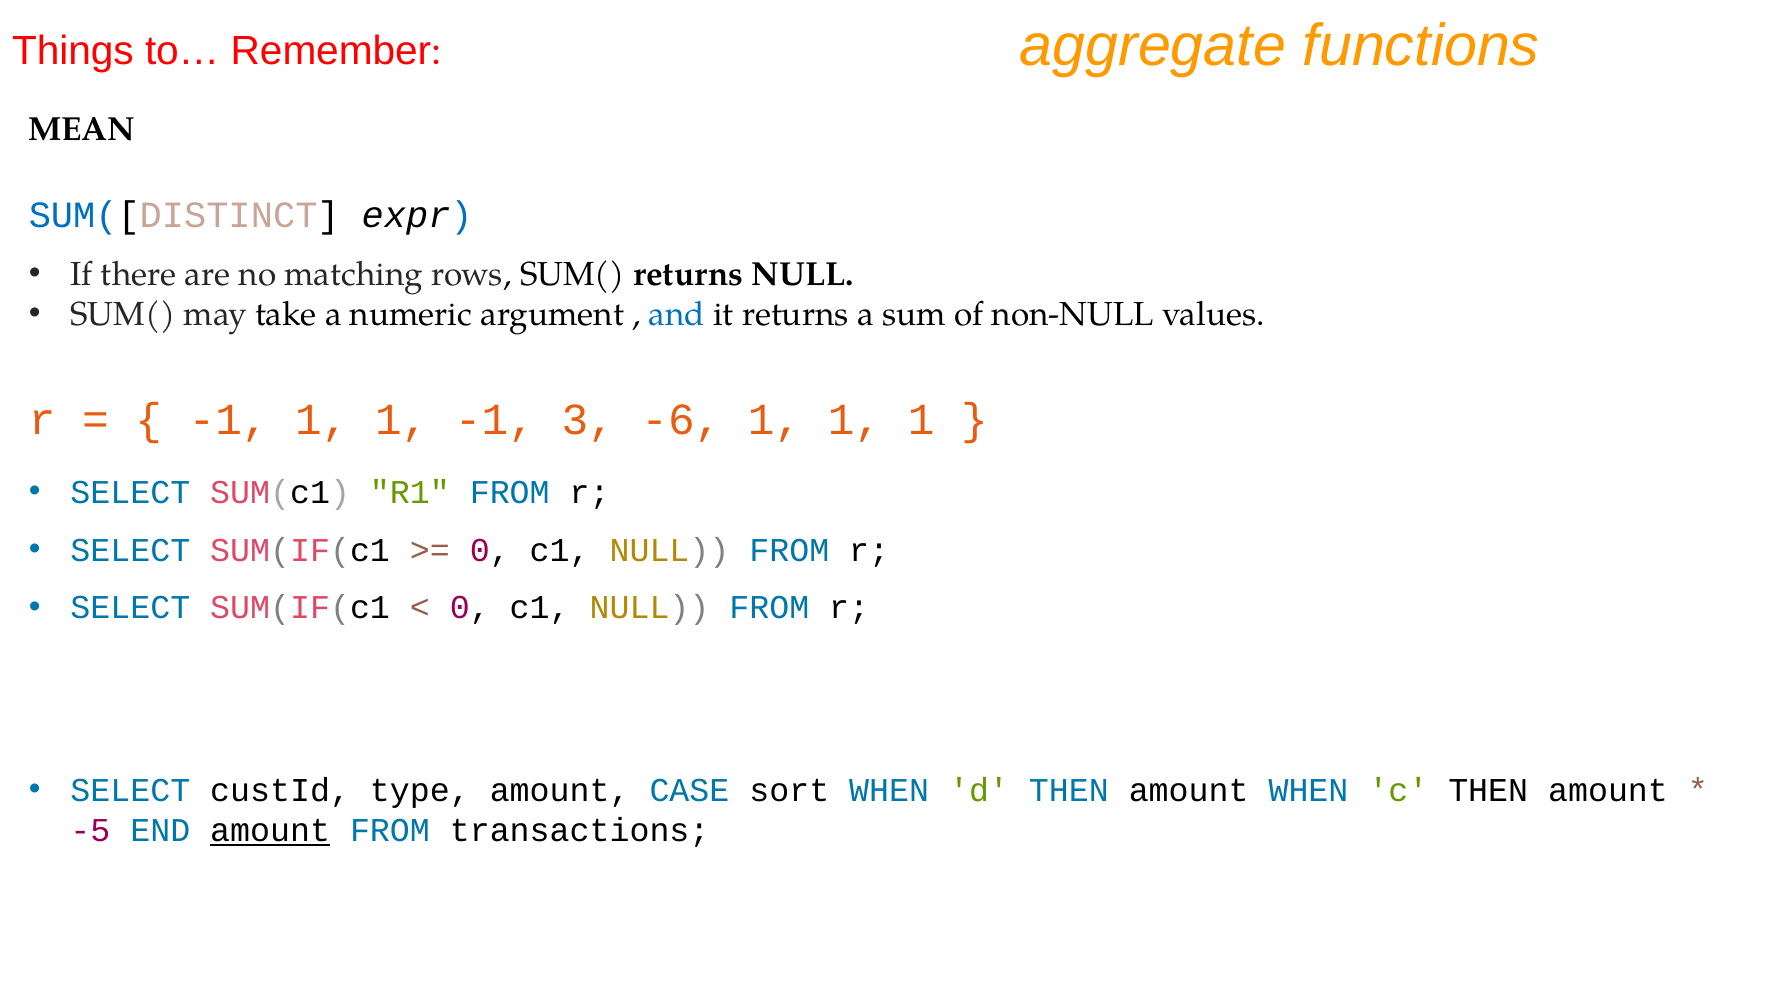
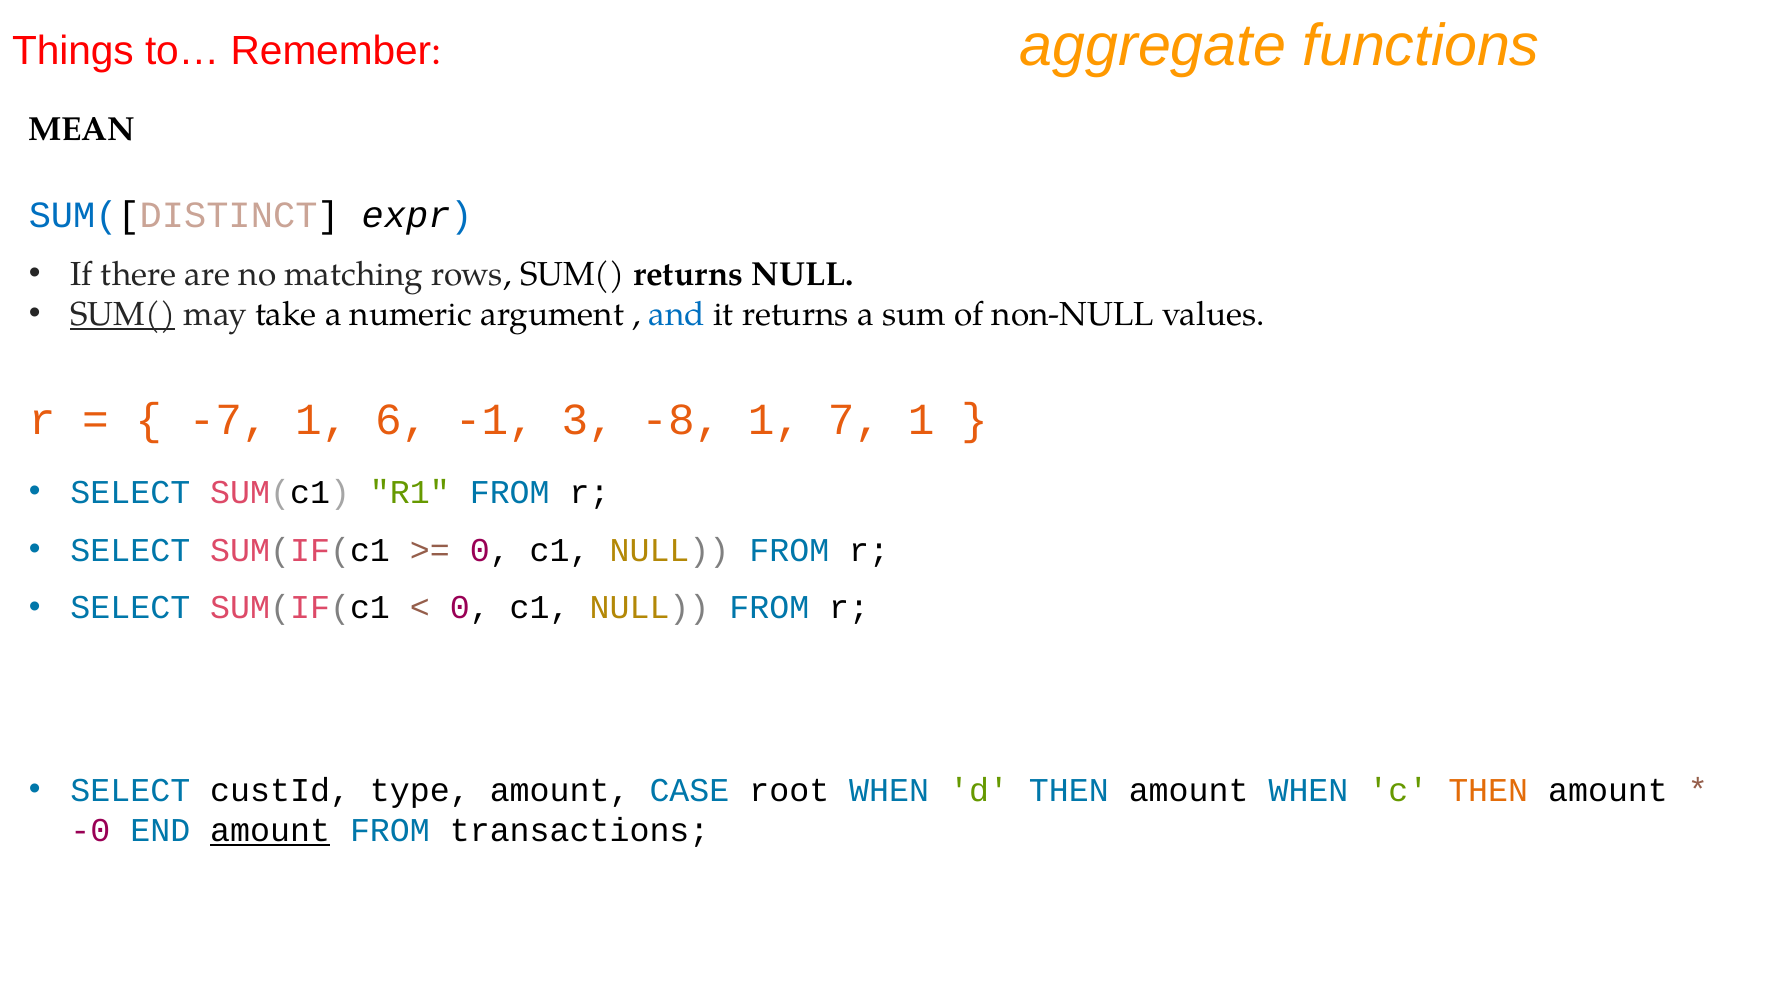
SUM( underline: none -> present (123, 314)
-1: -1 -> -7 (229, 420)
1: 1 -> 6 (402, 420)
-6: -6 -> -8 (681, 420)
1: 1 -> 7 (855, 420)
sort: sort -> root (789, 790)
THEN colour: black -> orange (1488, 790)
-5: -5 -> -0 (90, 830)
